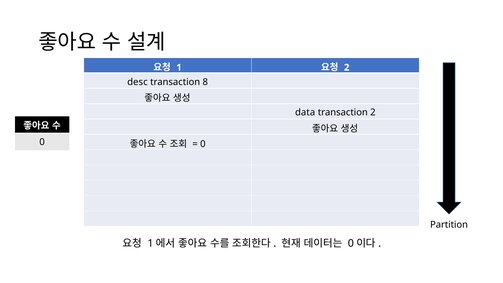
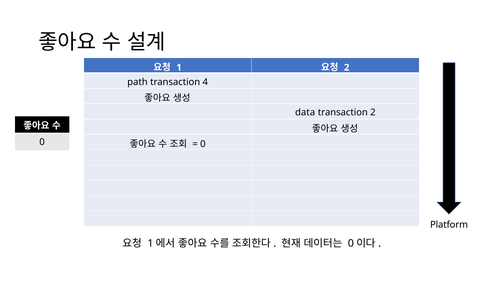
desc: desc -> path (138, 82)
8: 8 -> 4 (205, 82)
Partition: Partition -> Platform (449, 225)
